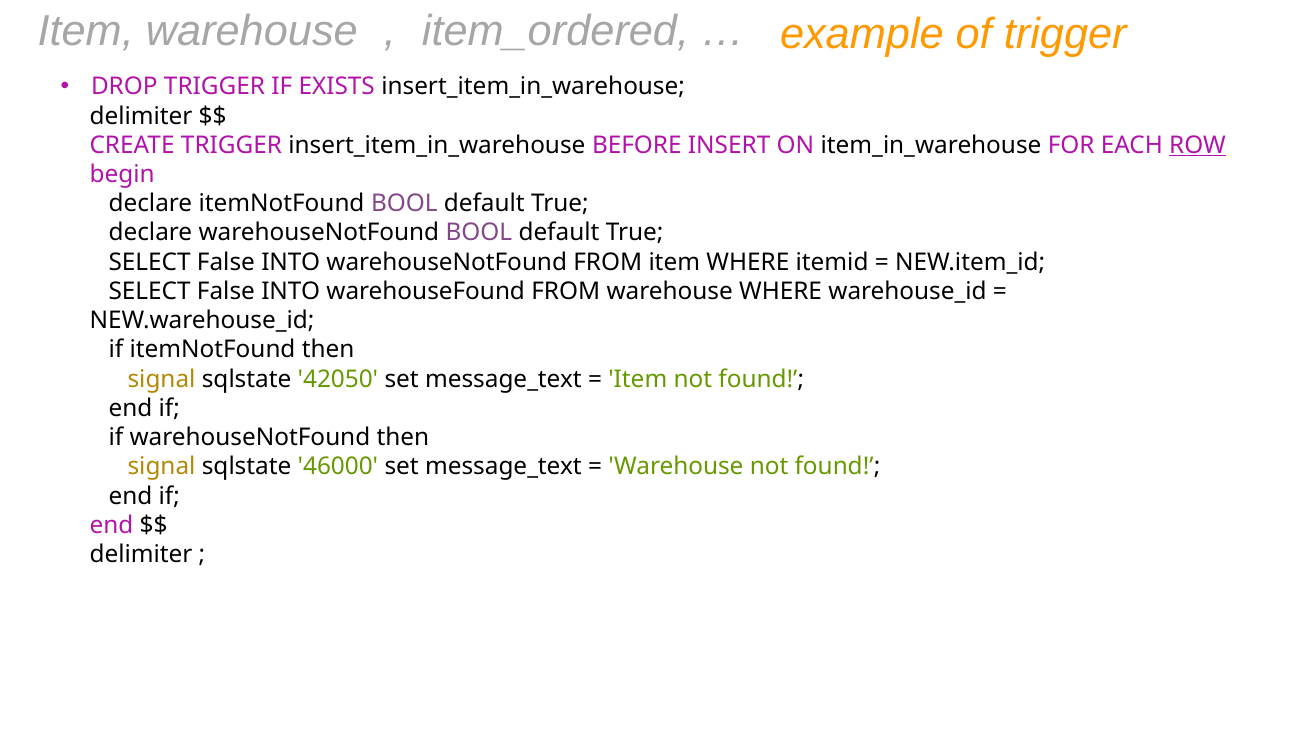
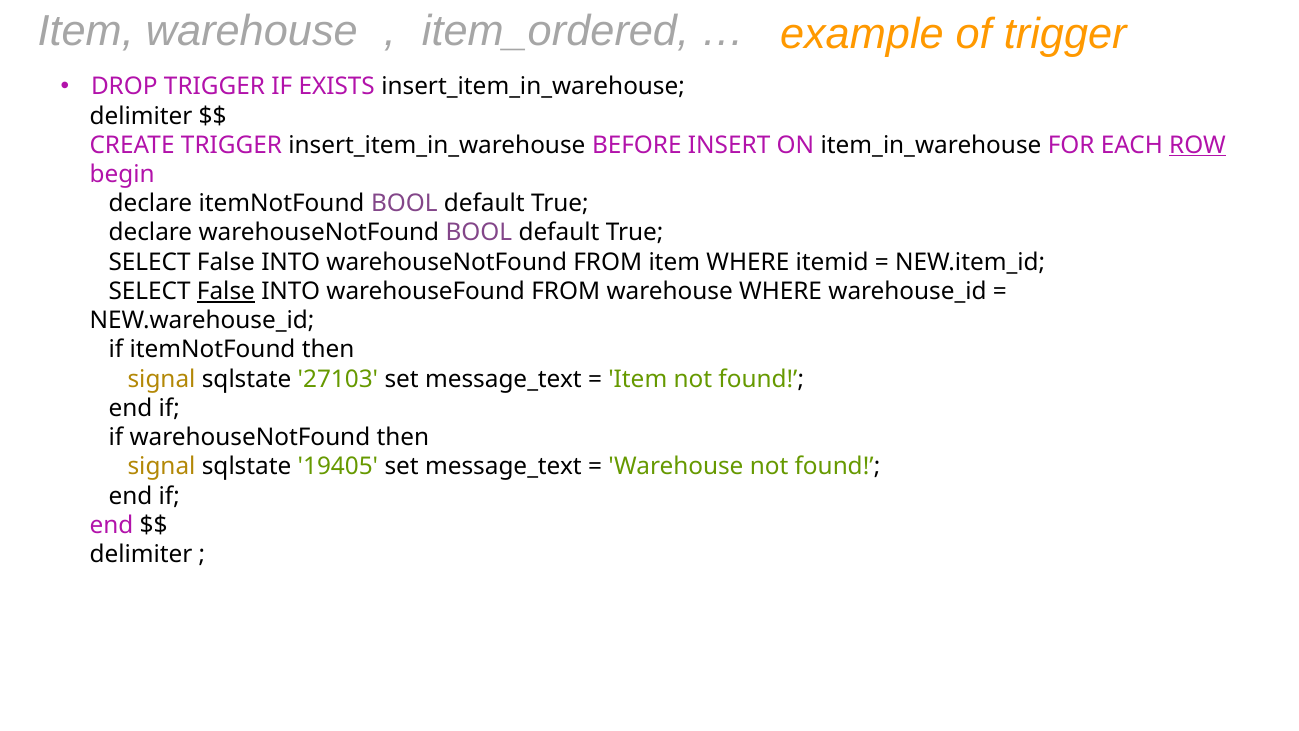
False underline: none -> present (226, 291)
42050: 42050 -> 27103 (338, 379)
46000: 46000 -> 19405 (338, 467)
